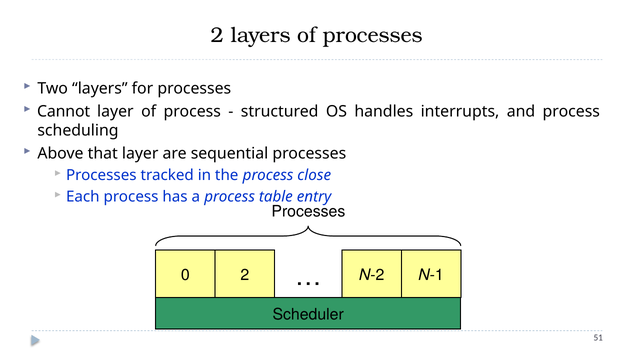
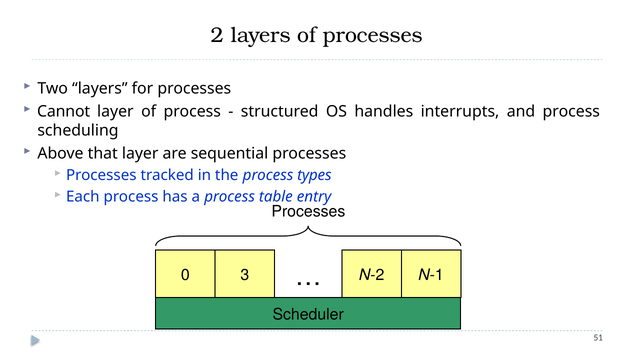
close: close -> types (314, 175)
0 2: 2 -> 3 (245, 275)
